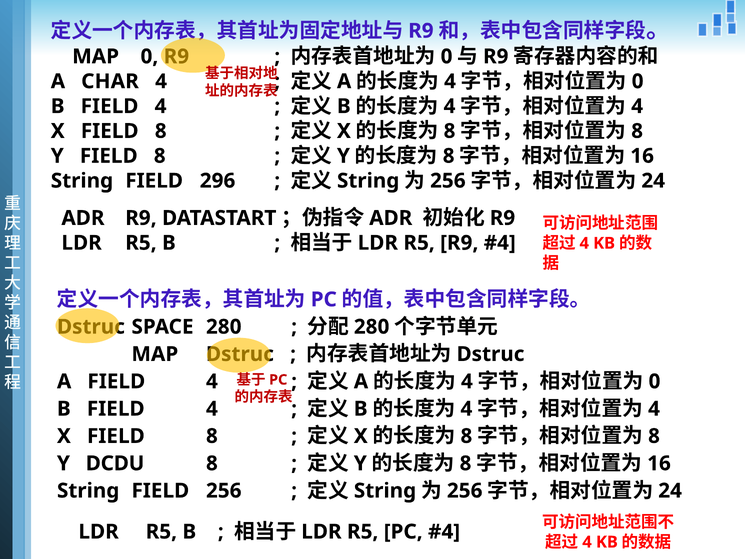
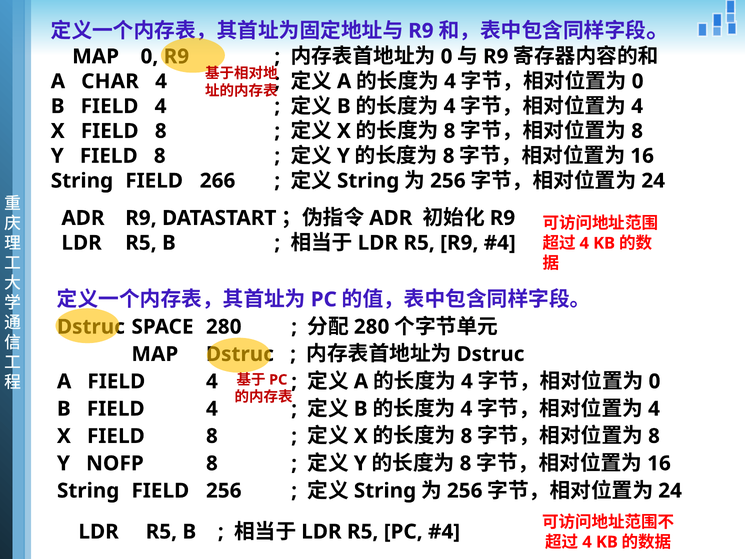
296: 296 -> 266 (218, 181)
DCDU: DCDU -> NOFP (115, 463)
